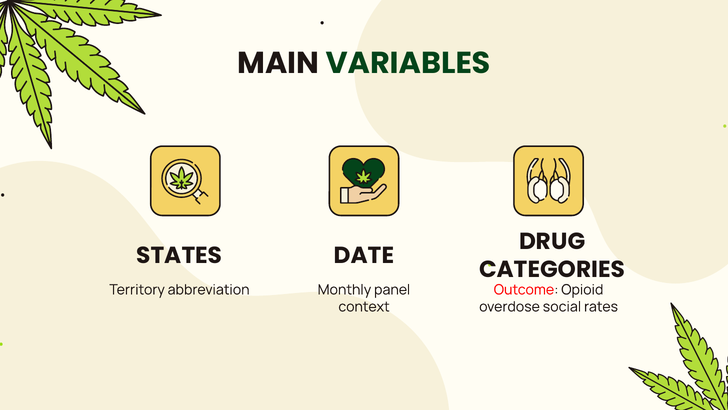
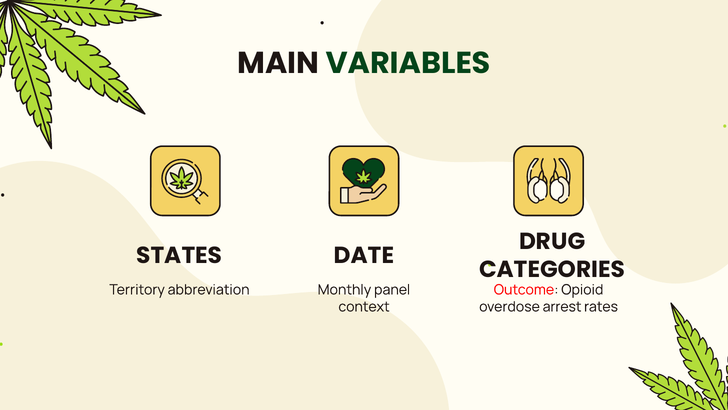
social: social -> arrest (562, 306)
